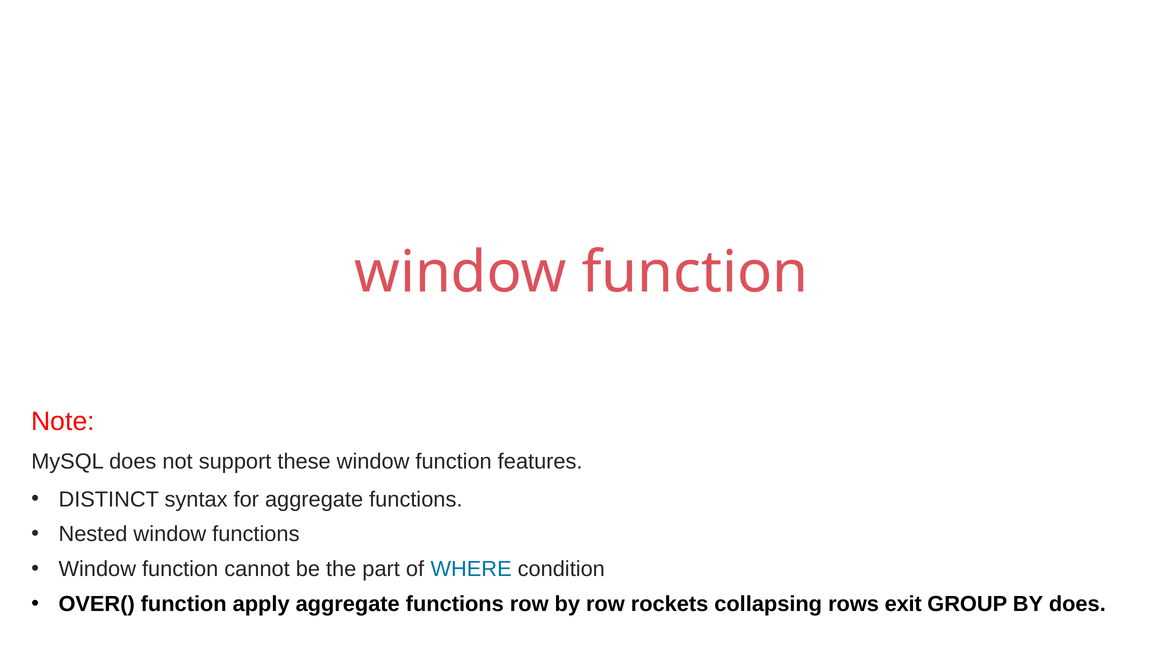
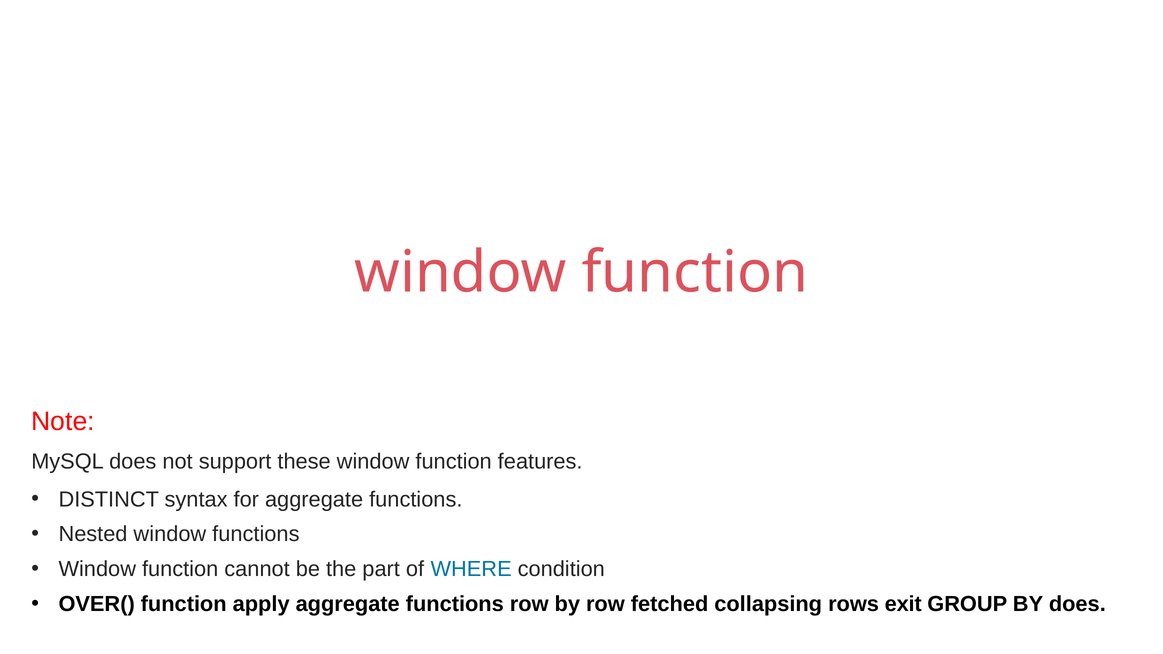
rockets: rockets -> fetched (670, 604)
